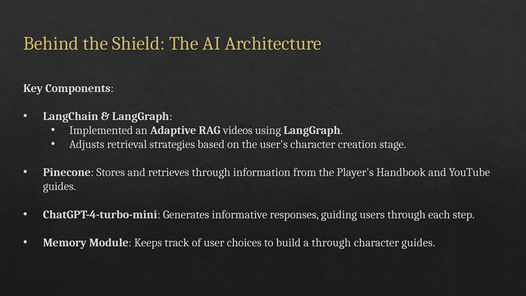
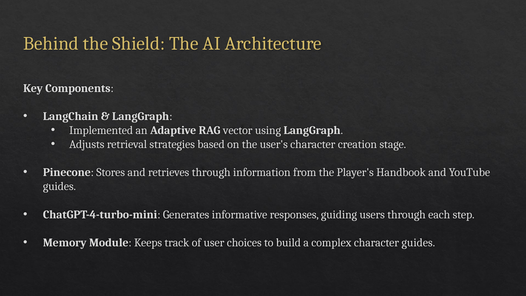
videos: videos -> vector (238, 130)
a through: through -> complex (331, 242)
